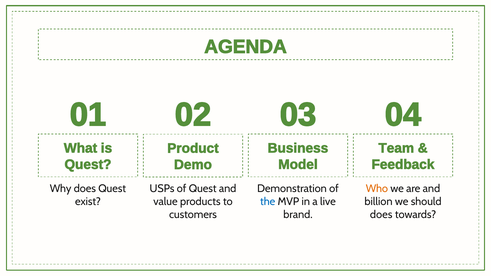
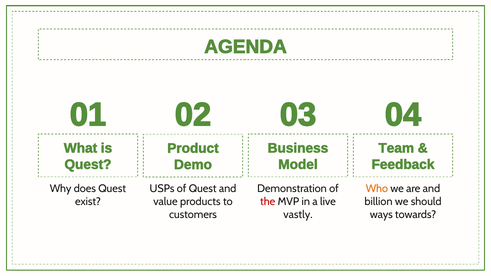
the colour: blue -> red (268, 202)
brand: brand -> vastly (298, 215)
does: does -> ways (381, 215)
